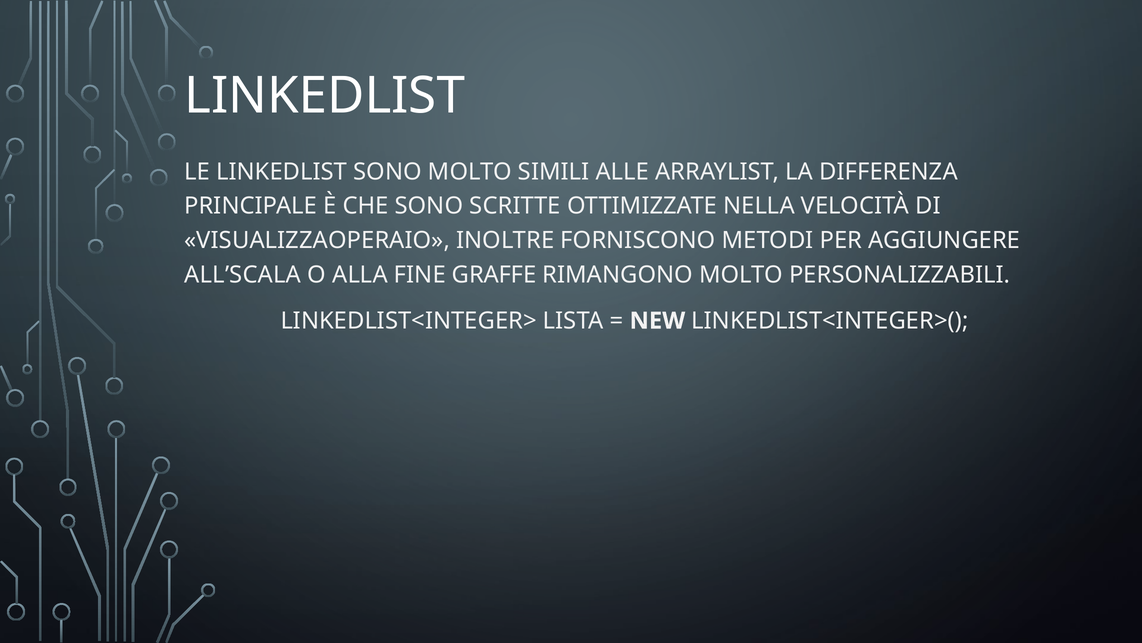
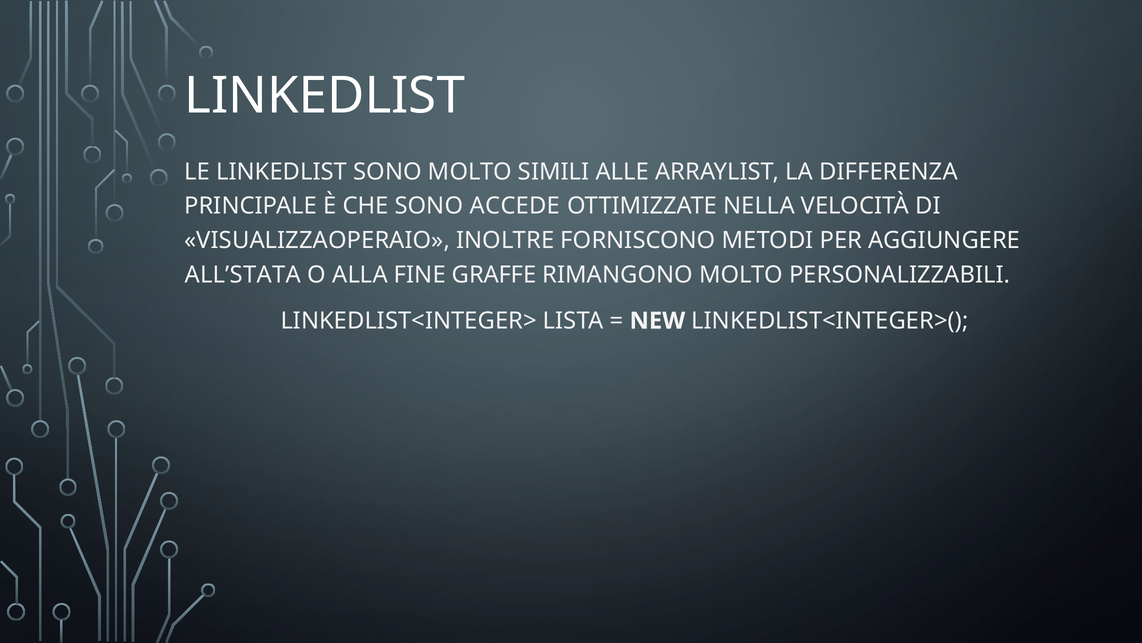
SCRITTE: SCRITTE -> ACCEDE (515, 206)
ALL’SCALA: ALL’SCALA -> ALL’STATA (243, 274)
